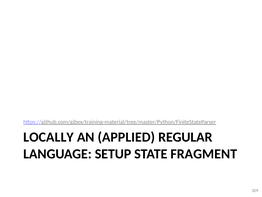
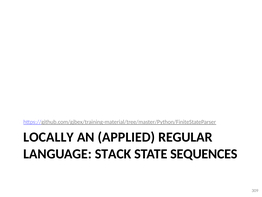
SETUP: SETUP -> STACK (113, 153)
FRAGMENT: FRAGMENT -> SEQUENCES (204, 153)
